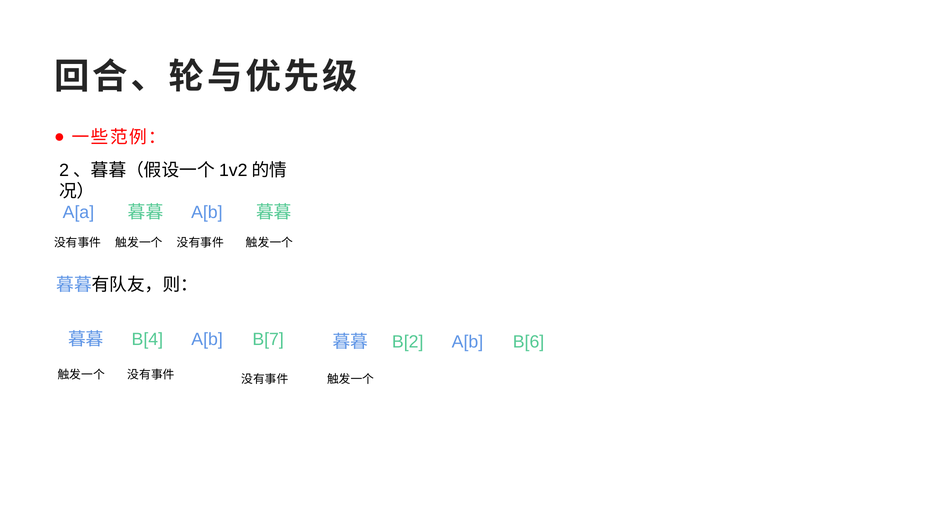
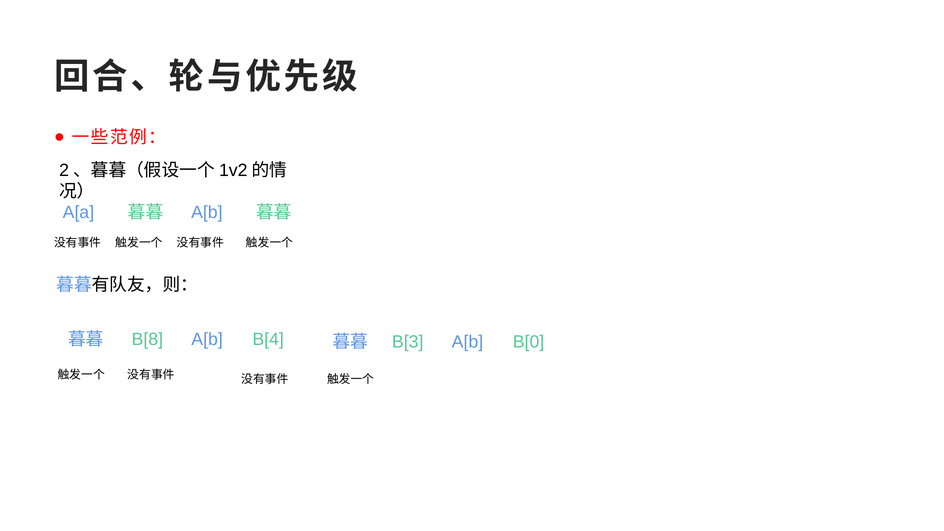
B[4: B[4 -> B[8 (147, 339)
B[7: B[7 -> B[4 (268, 339)
B[2: B[2 -> B[3 (408, 342)
B[6: B[6 -> B[0 (529, 342)
